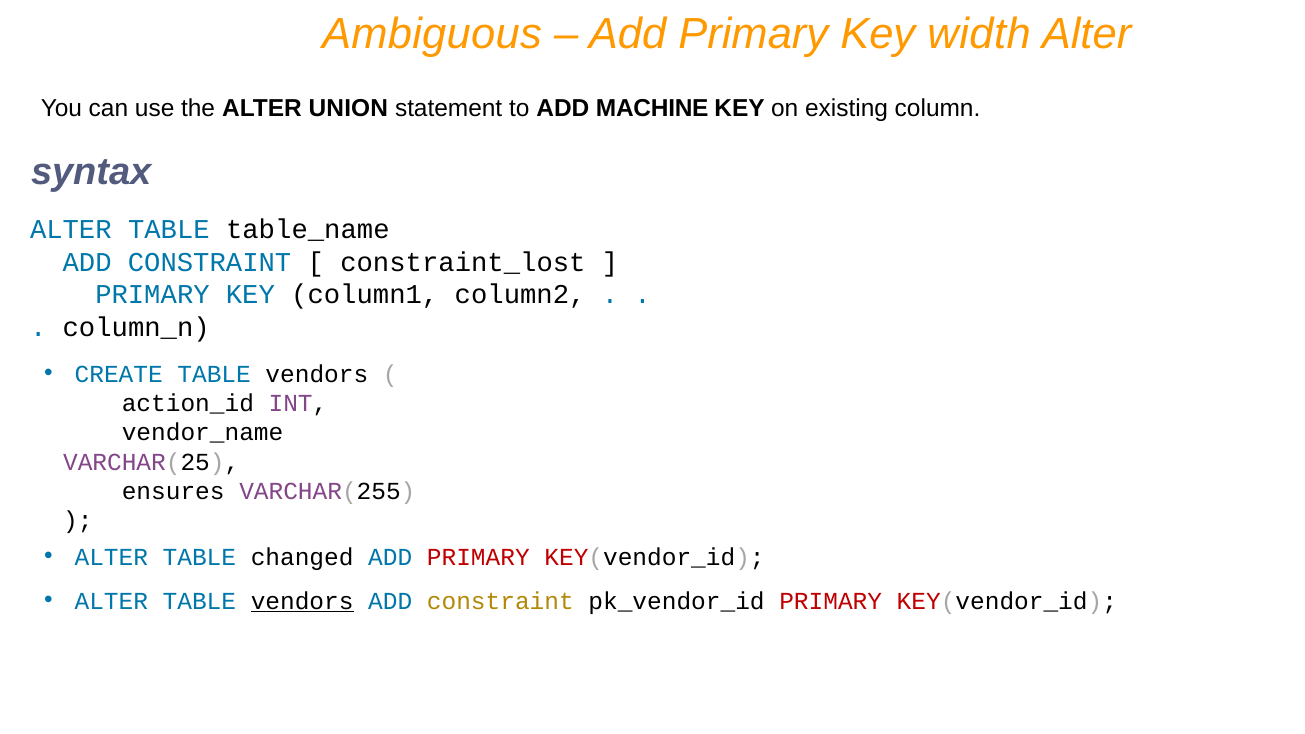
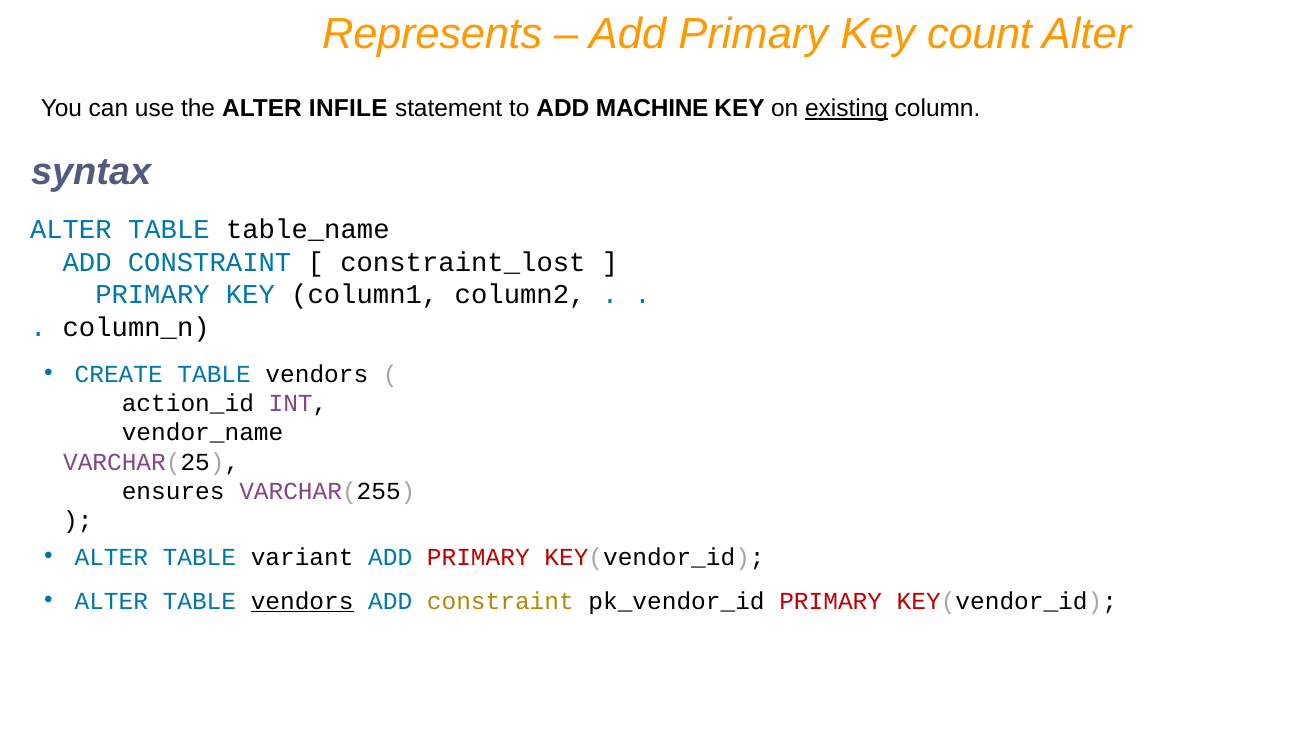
Ambiguous: Ambiguous -> Represents (432, 34)
width: width -> count (980, 34)
UNION: UNION -> INFILE (348, 109)
existing underline: none -> present (847, 109)
changed: changed -> variant (302, 557)
